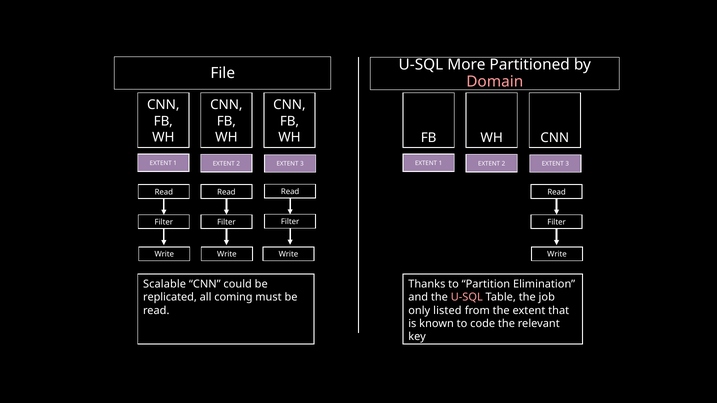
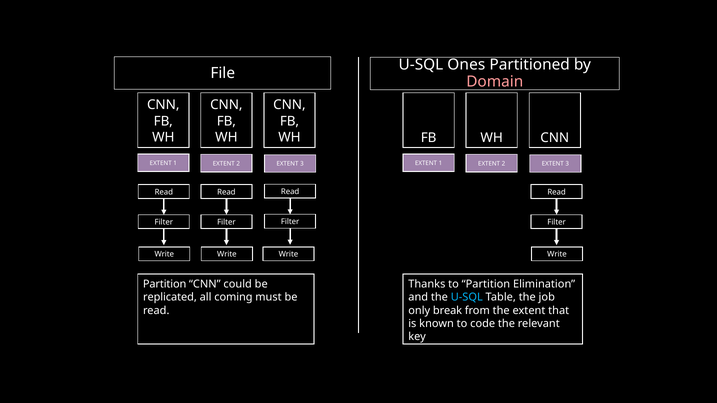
More: More -> Ones (466, 65)
Scalable: Scalable -> Partition (165, 284)
U-SQL colour: pink -> light blue (467, 297)
listed: listed -> break (448, 311)
